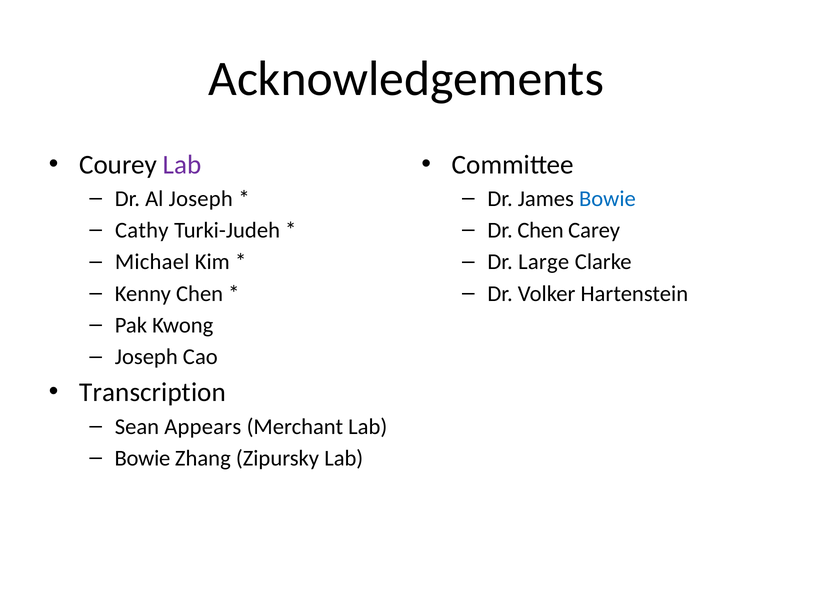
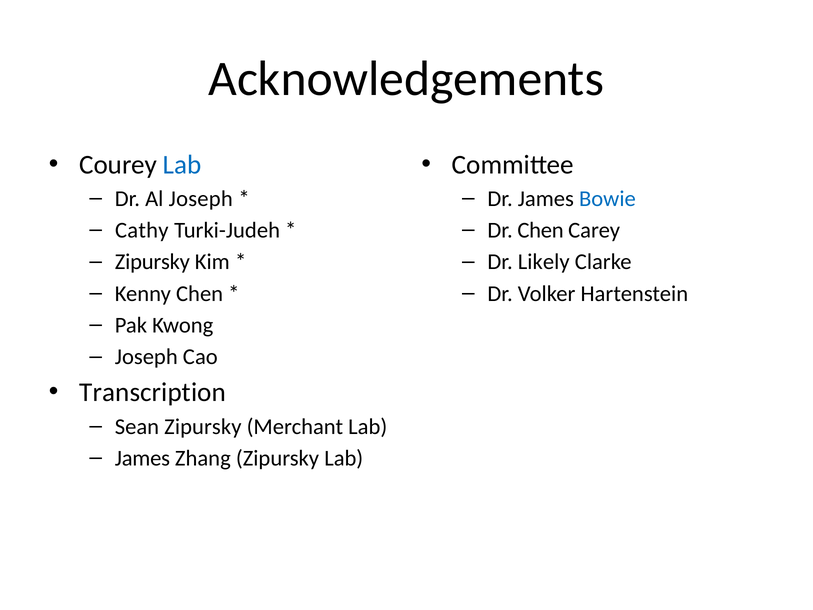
Lab colour: purple -> blue (182, 165)
Michael: Michael -> Zipursky (152, 262)
Large: Large -> Likely (544, 262)
Sean Appears: Appears -> Zipursky (203, 426)
Bowie: Bowie -> James (142, 458)
